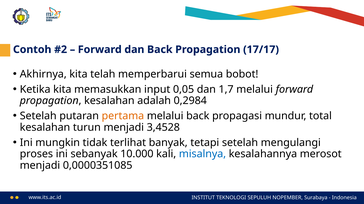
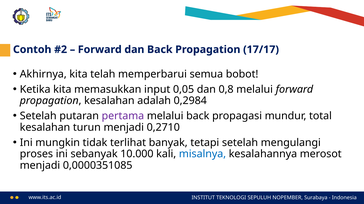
1,7: 1,7 -> 0,8 (226, 90)
pertama colour: orange -> purple (123, 116)
3,4528: 3,4528 -> 0,2710 (163, 128)
